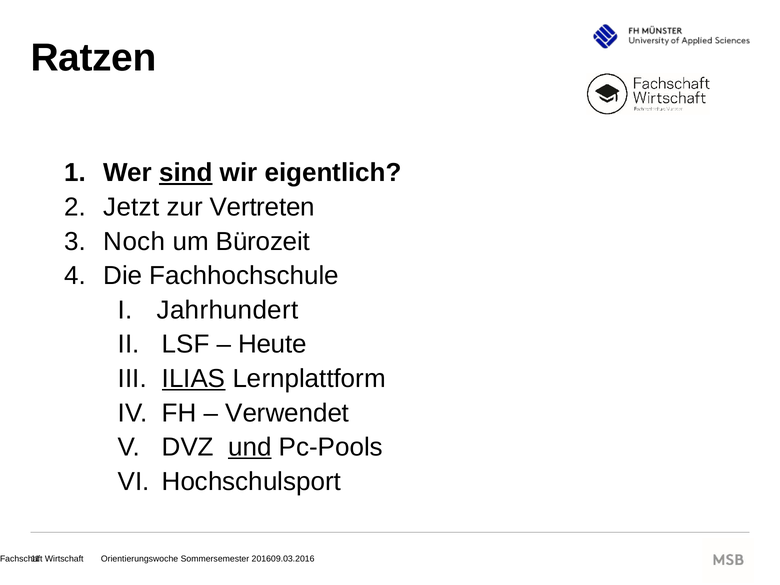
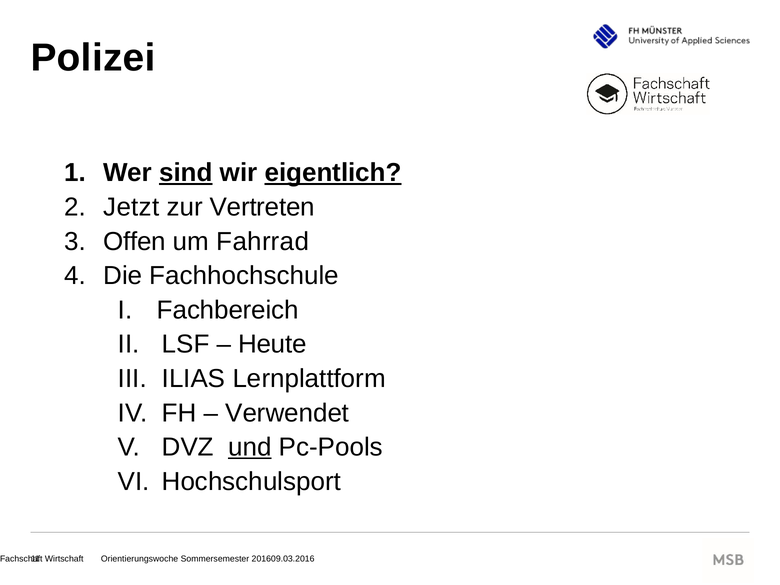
Ratzen: Ratzen -> Polizei (93, 58)
eigentlich underline: none -> present (333, 173)
Noch: Noch -> Offen (134, 241)
Bürozeit: Bürozeit -> Fahrrad (263, 241)
Jahrhundert: Jahrhundert -> Fachbereich (228, 310)
ILIAS underline: present -> none (194, 379)
